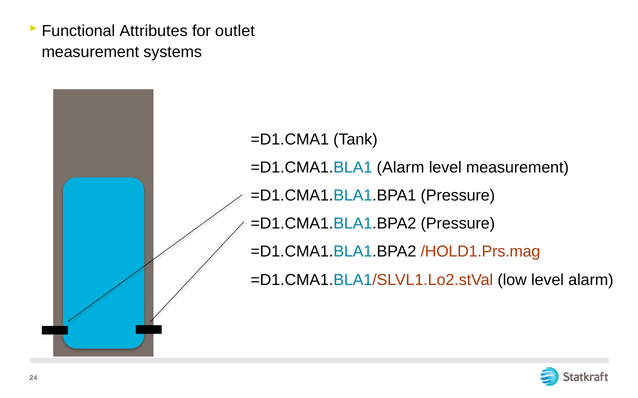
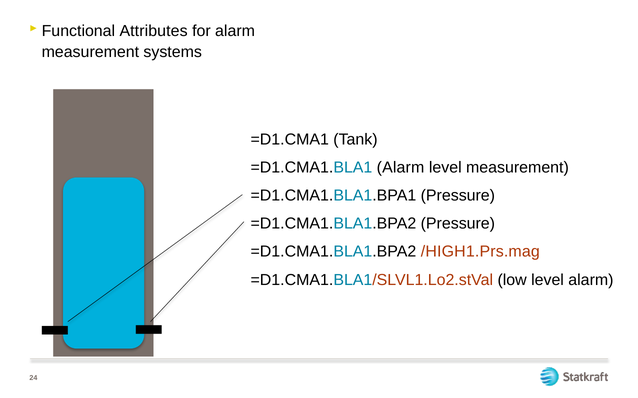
for outlet: outlet -> alarm (235, 31)
/HOLD1.Prs.mag: /HOLD1.Prs.mag -> /HIGH1.Prs.mag (480, 252)
